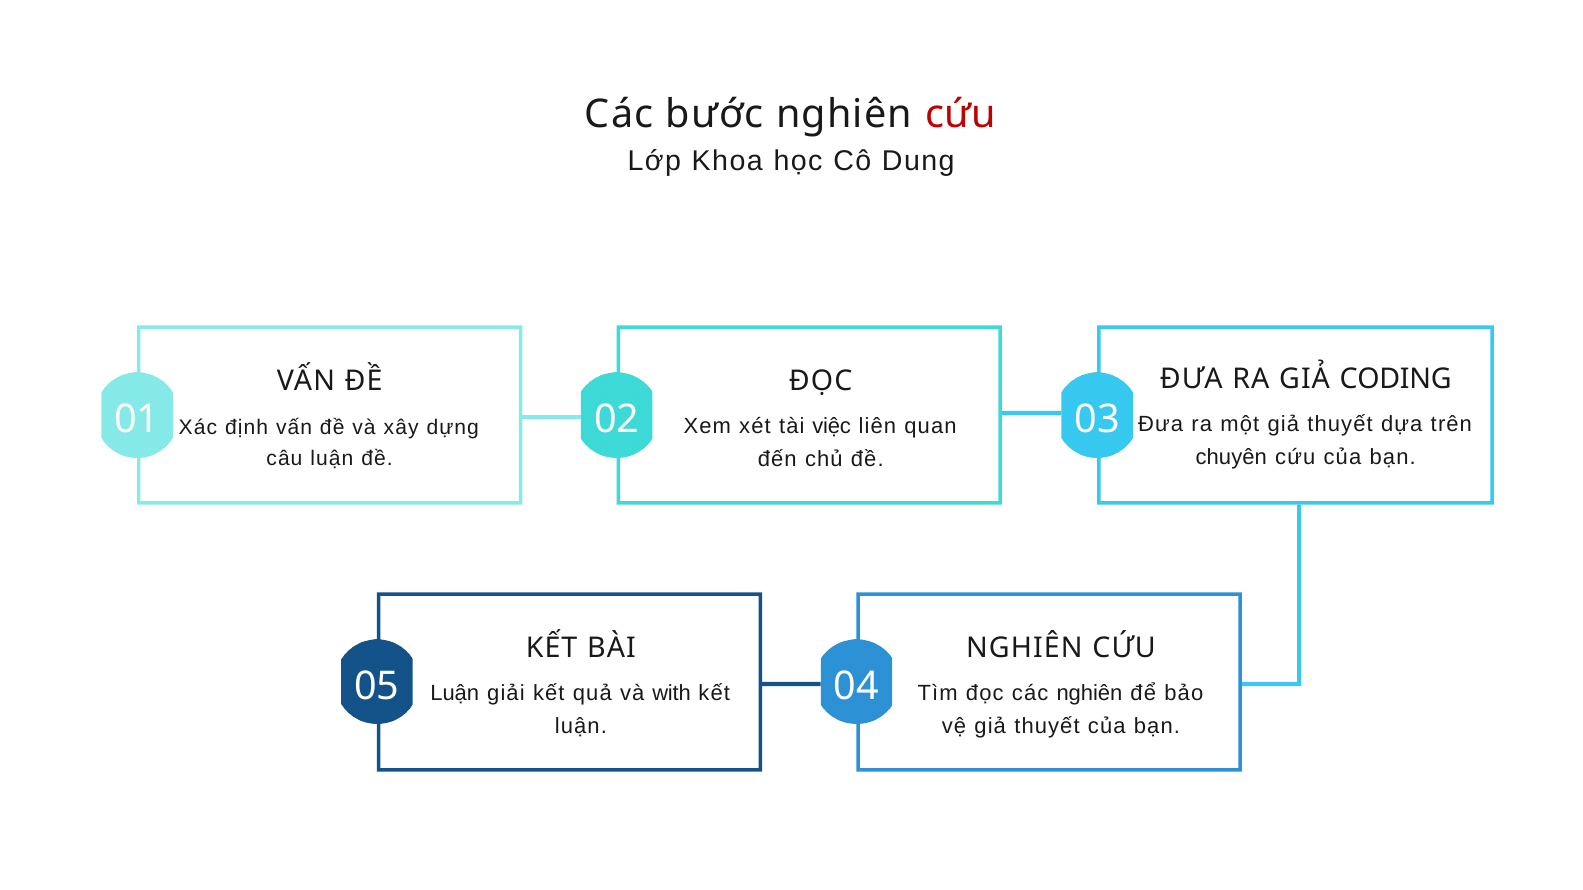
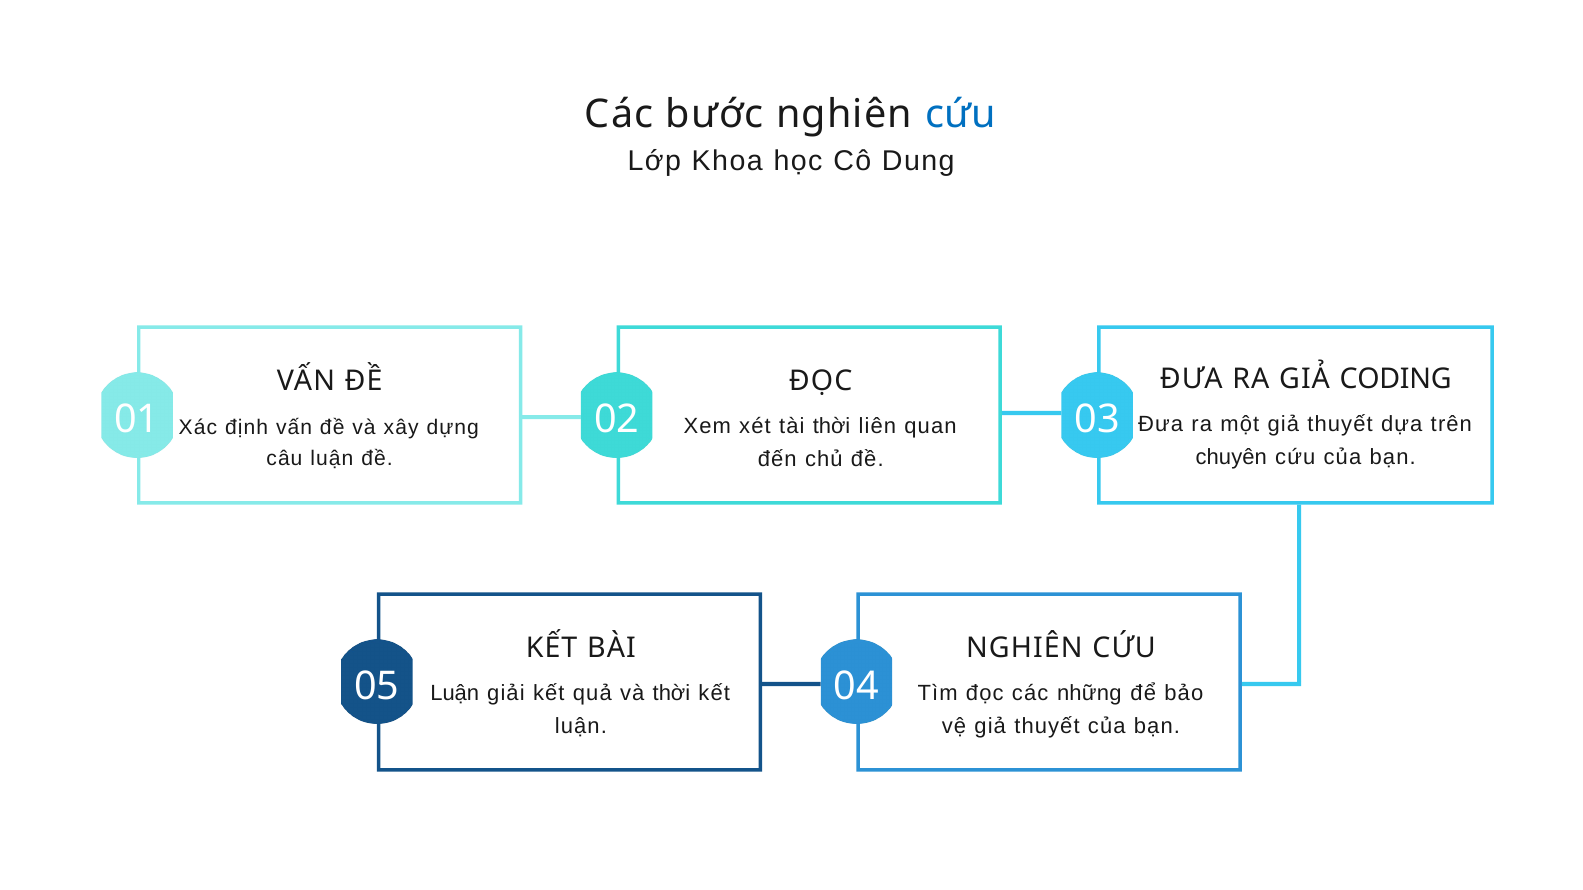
cứu colour: red -> blue (961, 114)
tài việc: việc -> thời (832, 427)
và with: with -> thời (671, 694)
các nghiên: nghiên -> những (1089, 694)
